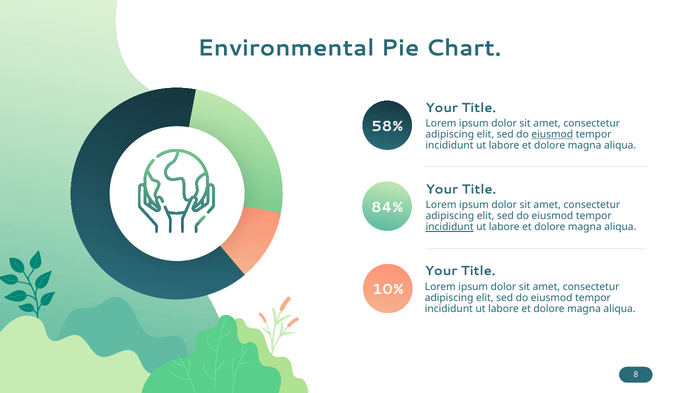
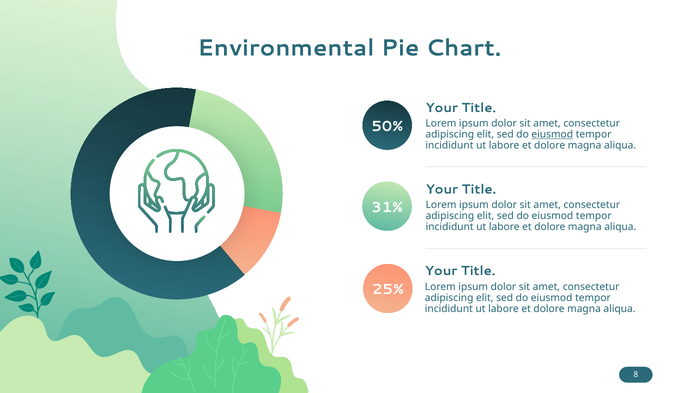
58%: 58% -> 50% (387, 126)
84%: 84% -> 31% (387, 207)
incididunt underline: present -> none (450, 227)
10%: 10% -> 25% (388, 290)
